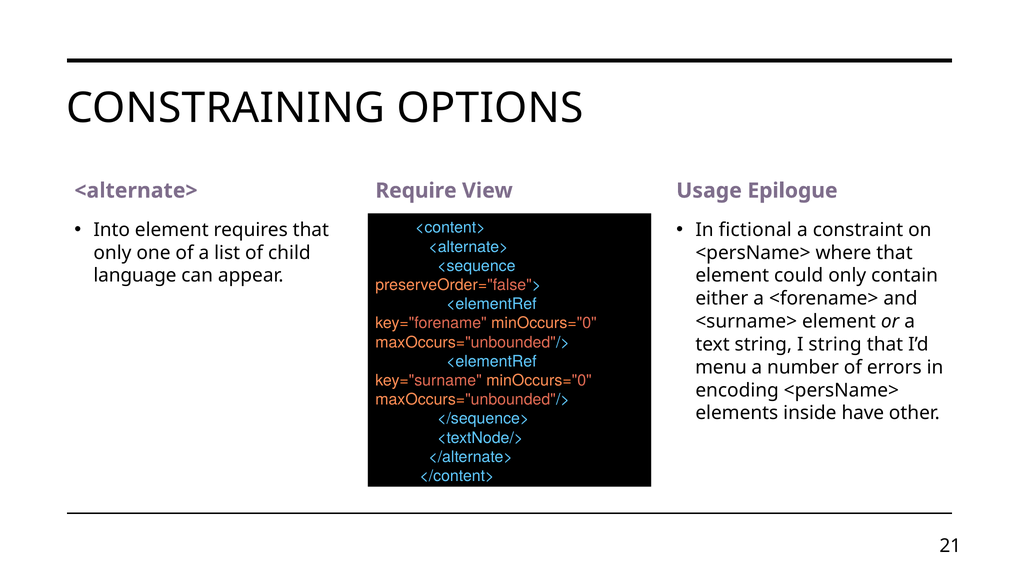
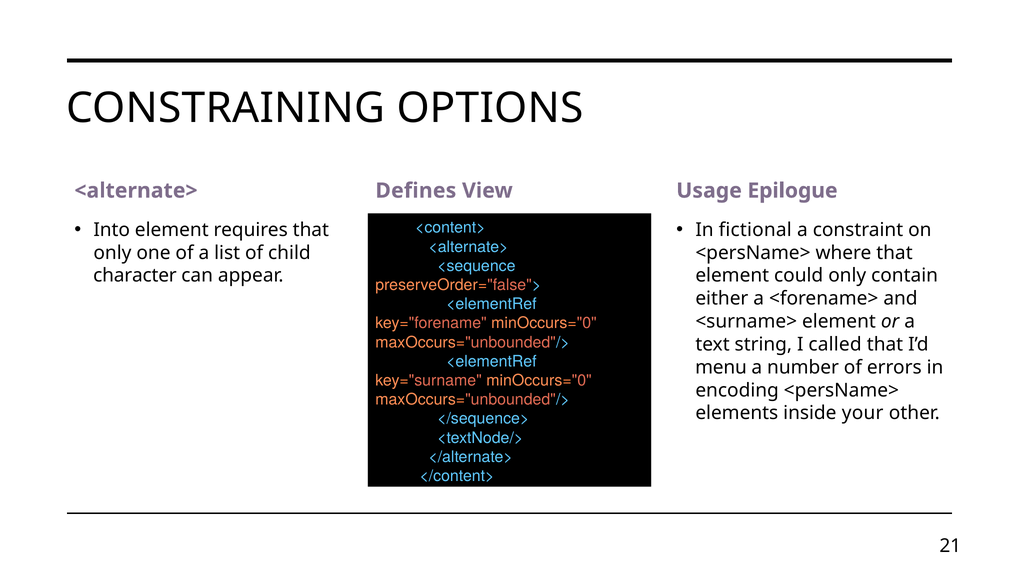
Require: Require -> Defines (416, 191)
language: language -> character (135, 276)
I string: string -> called (835, 345)
have: have -> your (863, 413)
